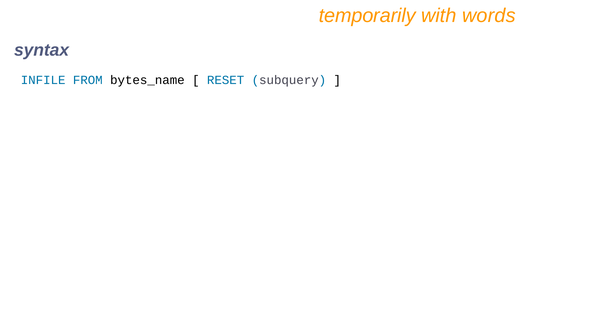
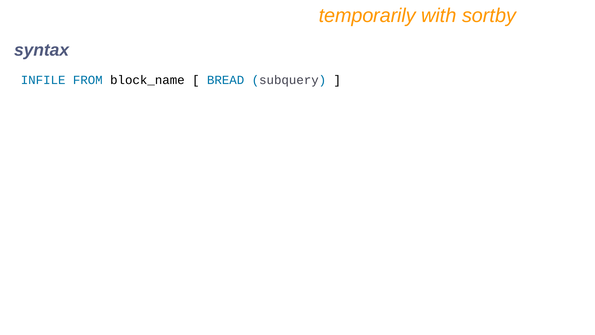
words: words -> sortby (489, 15)
bytes_name: bytes_name -> block_name (147, 80)
RESET: RESET -> BREAD (226, 80)
